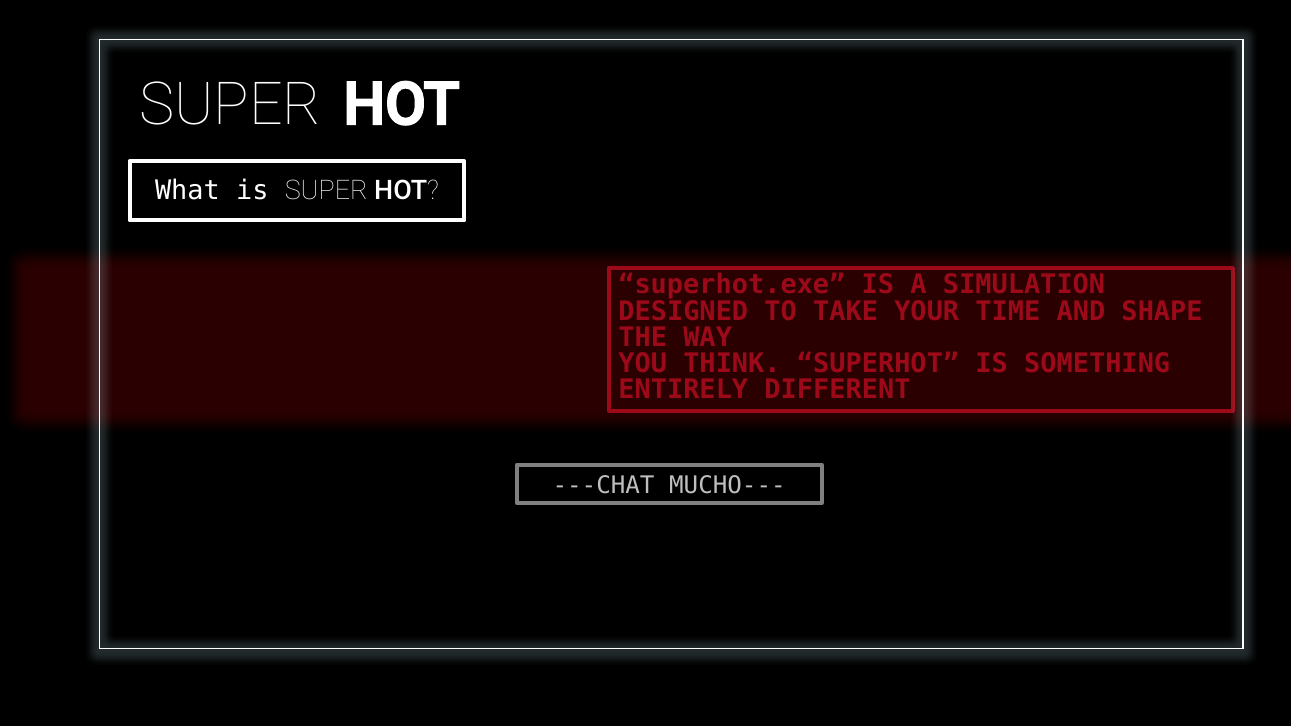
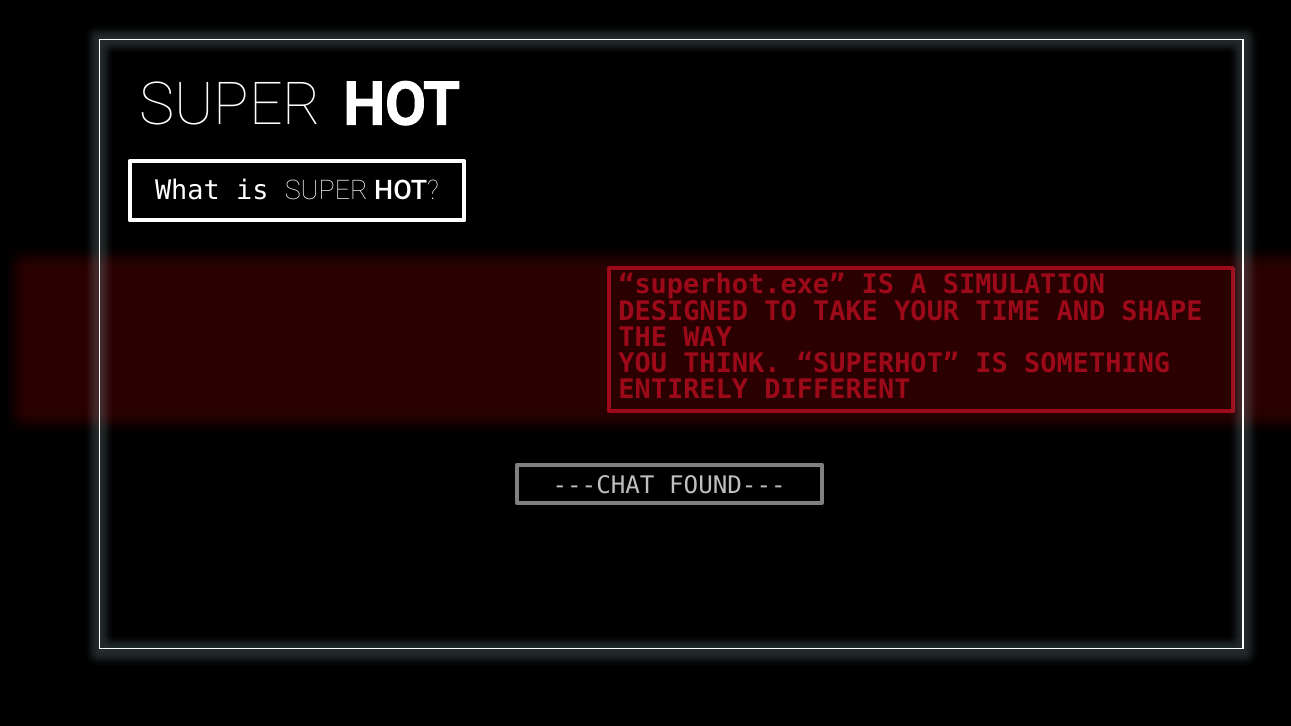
MUCHO---: MUCHO--- -> FOUND--- (727, 486)
